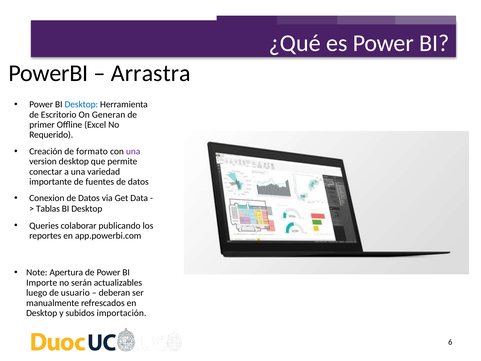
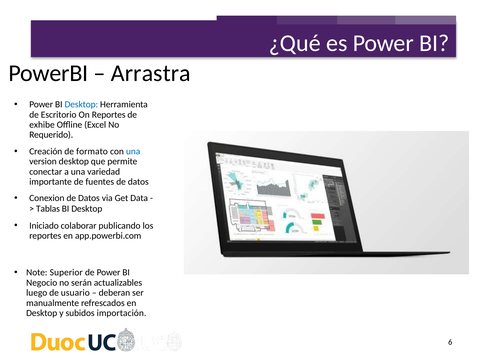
On Generan: Generan -> Reportes (109, 115)
primer: primer -> exhibe (42, 125)
una colour: purple -> blue (133, 151)
Queries: Queries -> Iniciado (44, 226)
Apertura: Apertura -> Superior (66, 272)
Importe: Importe -> Negocio (42, 282)
